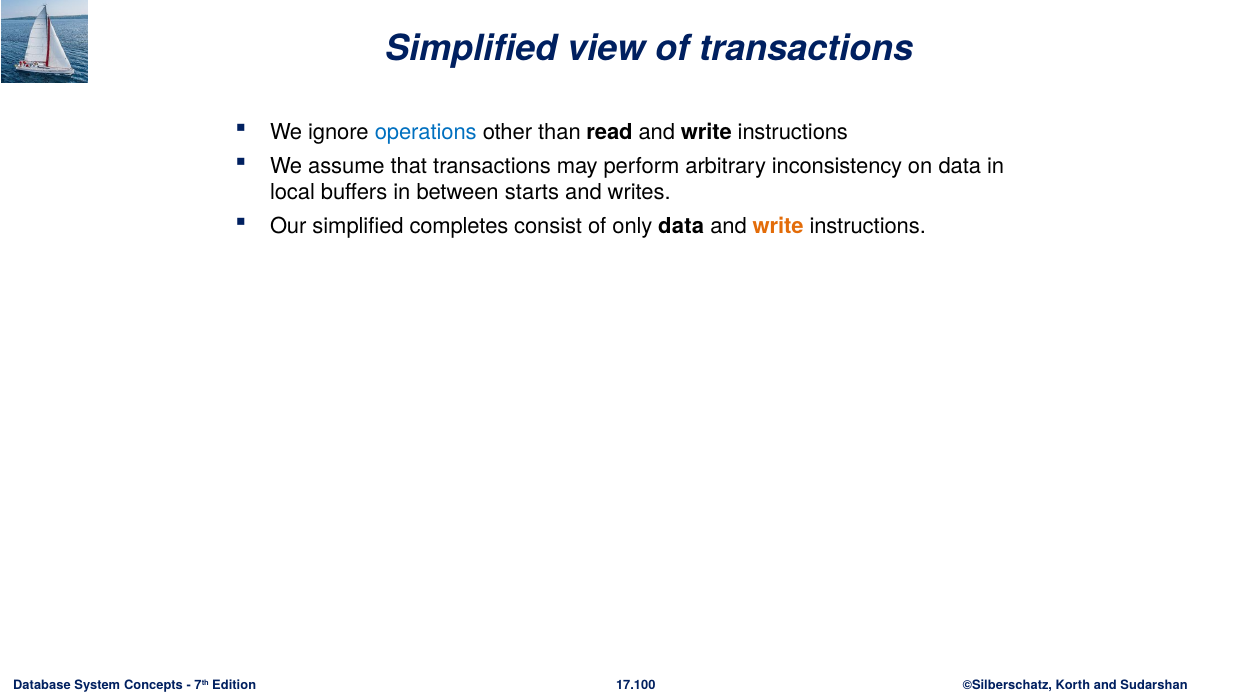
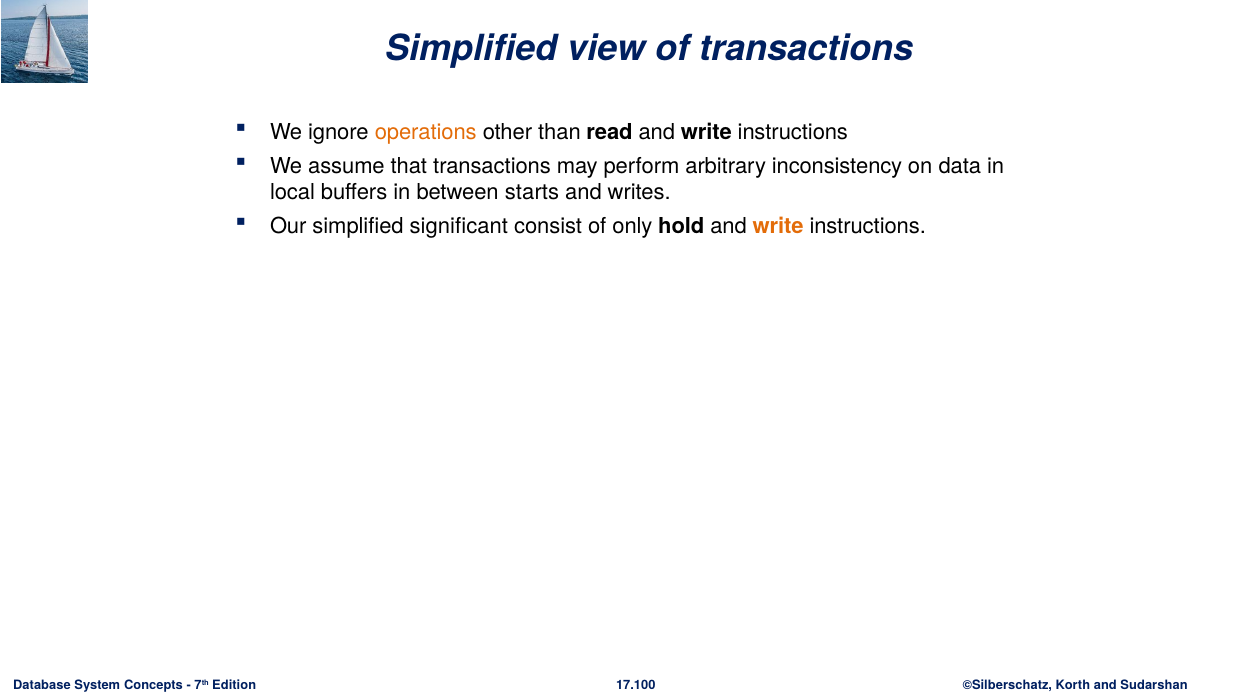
operations colour: blue -> orange (426, 133)
completes: completes -> significant (459, 227)
only data: data -> hold (681, 227)
